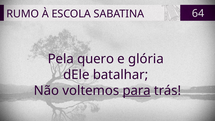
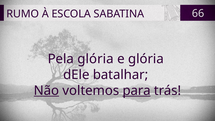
64: 64 -> 66 (198, 13)
Pela quero: quero -> glória (95, 59)
Não underline: none -> present (46, 90)
